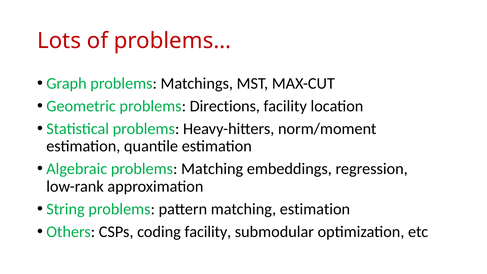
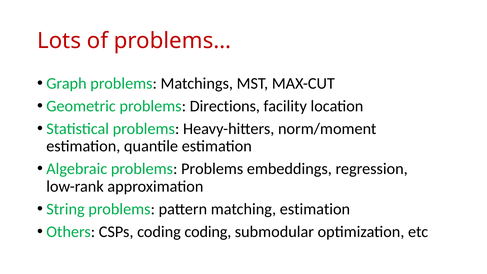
problems Matching: Matching -> Problems (212, 169)
coding facility: facility -> coding (208, 232)
